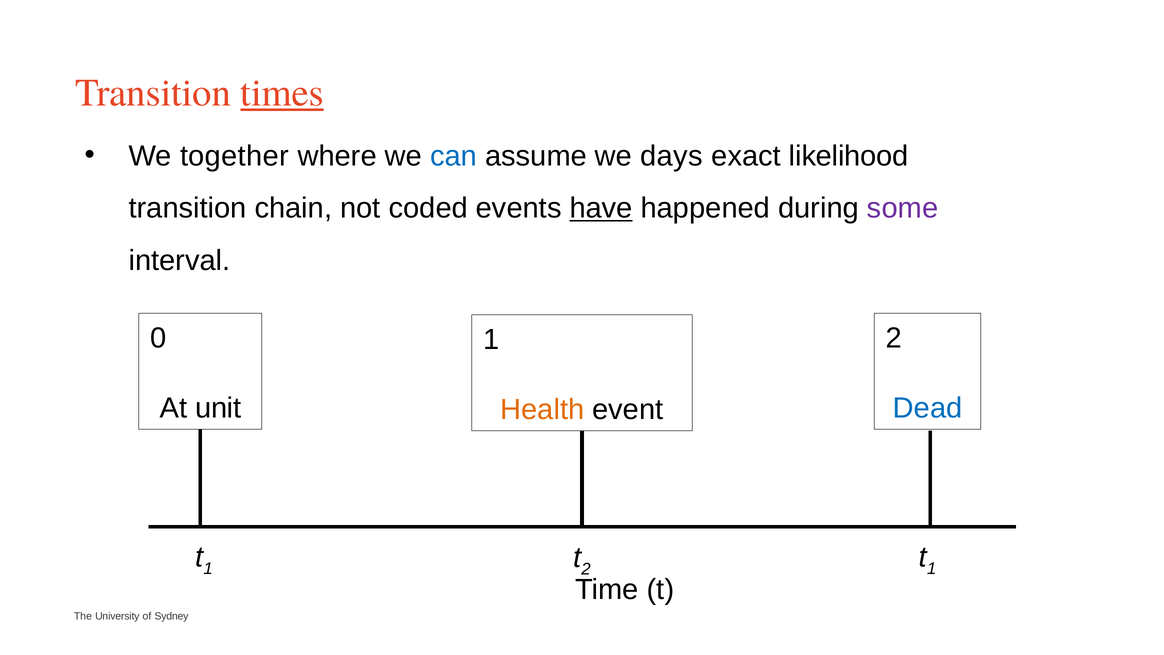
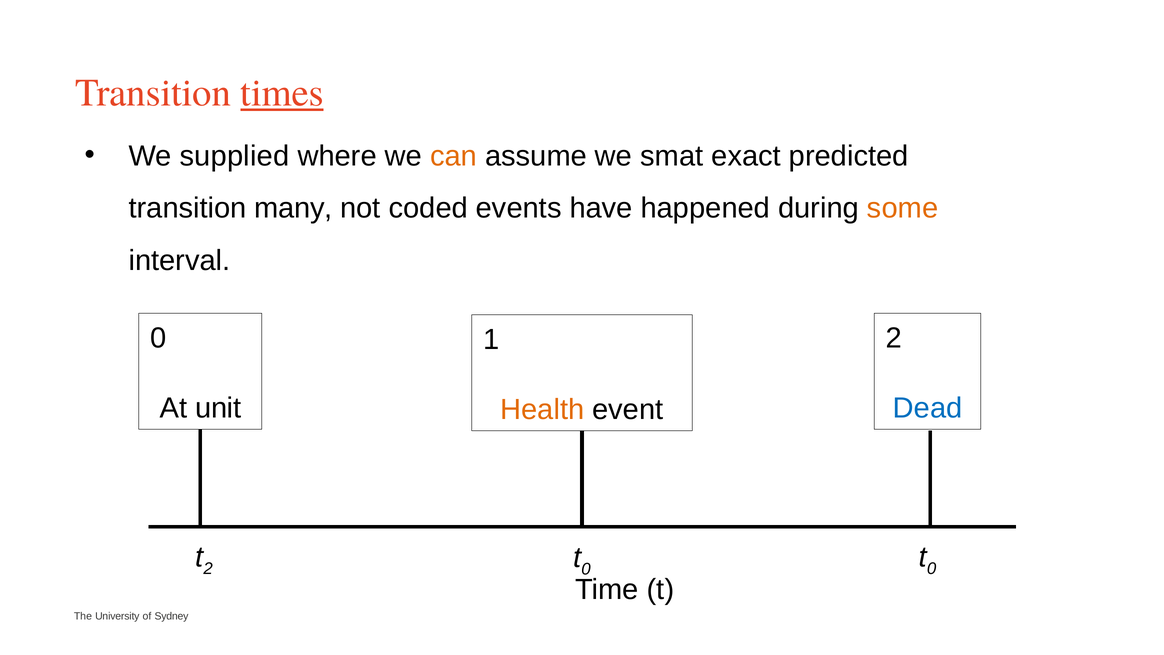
together: together -> supplied (234, 156)
can colour: blue -> orange (454, 156)
days: days -> smat (672, 156)
likelihood: likelihood -> predicted (849, 156)
chain: chain -> many (293, 208)
have underline: present -> none (601, 208)
some colour: purple -> orange (903, 208)
1: 1 -> 2 (208, 568)
2: 2 -> 0 (586, 569)
1: 1 -> 0 (932, 568)
